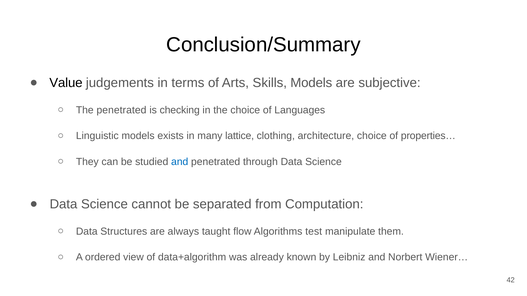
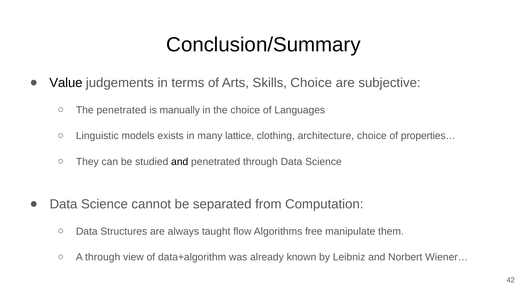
Skills Models: Models -> Choice (311, 83)
checking: checking -> manually (180, 110)
and colour: blue -> black (180, 162)
test: test -> free (314, 232)
A ordered: ordered -> through (103, 258)
